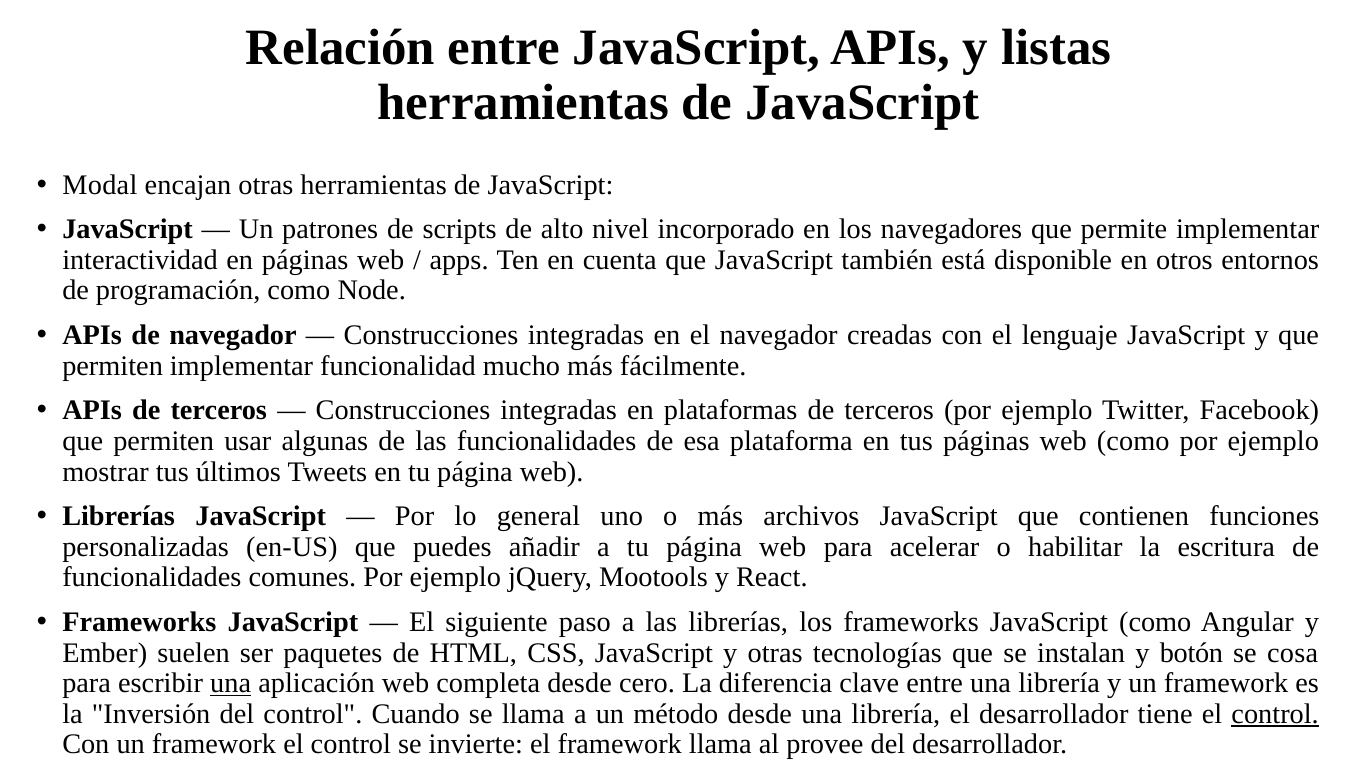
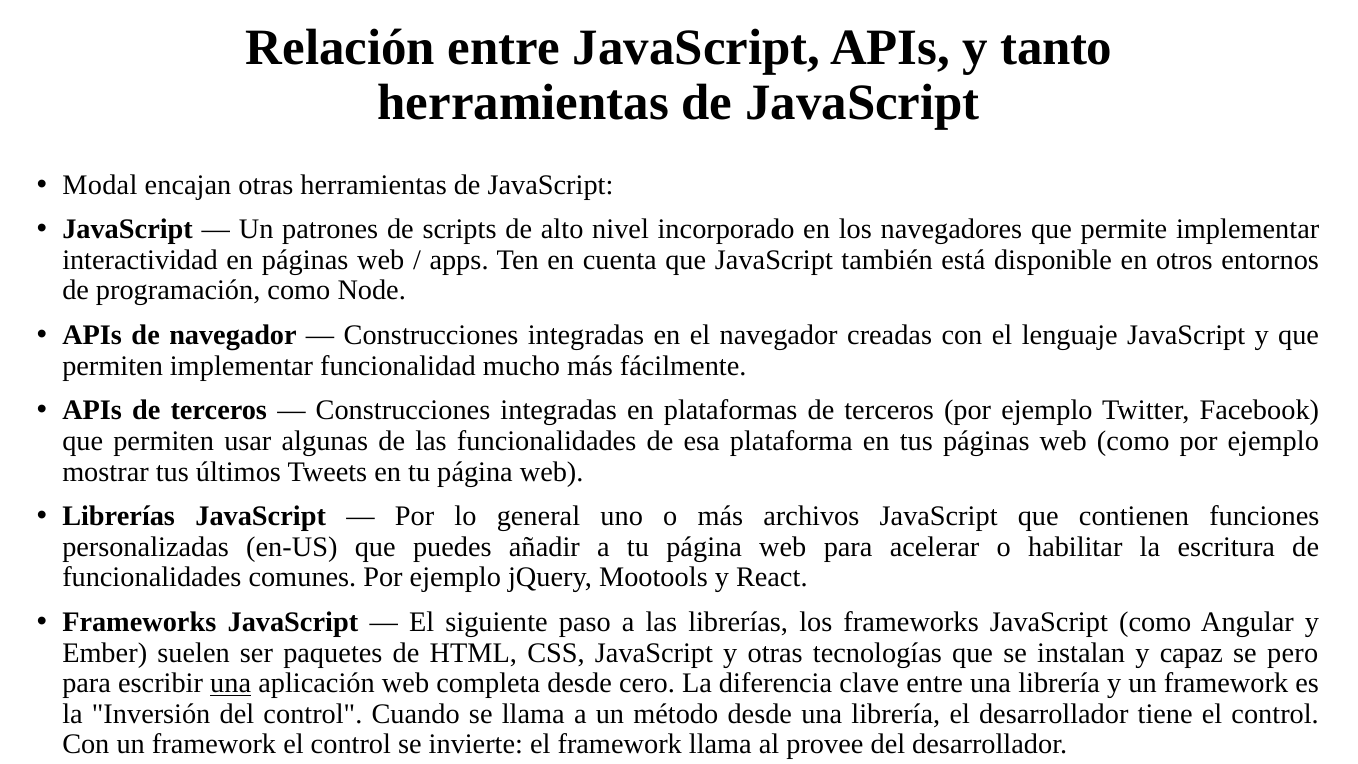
listas: listas -> tanto (1057, 48)
botón: botón -> capaz (1191, 653)
cosa: cosa -> pero (1293, 653)
control underline: present -> none (1275, 714)
